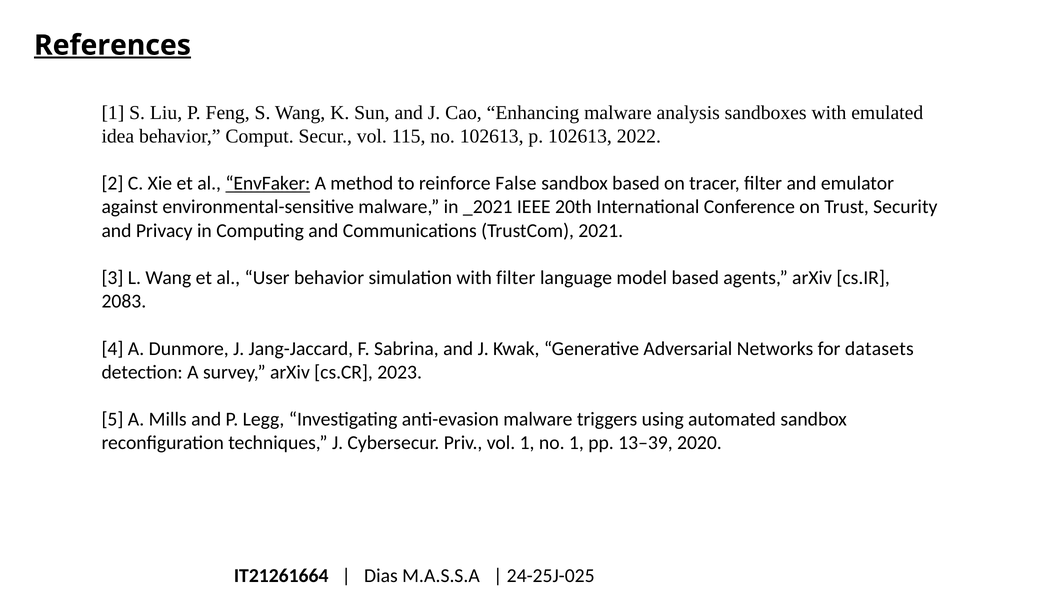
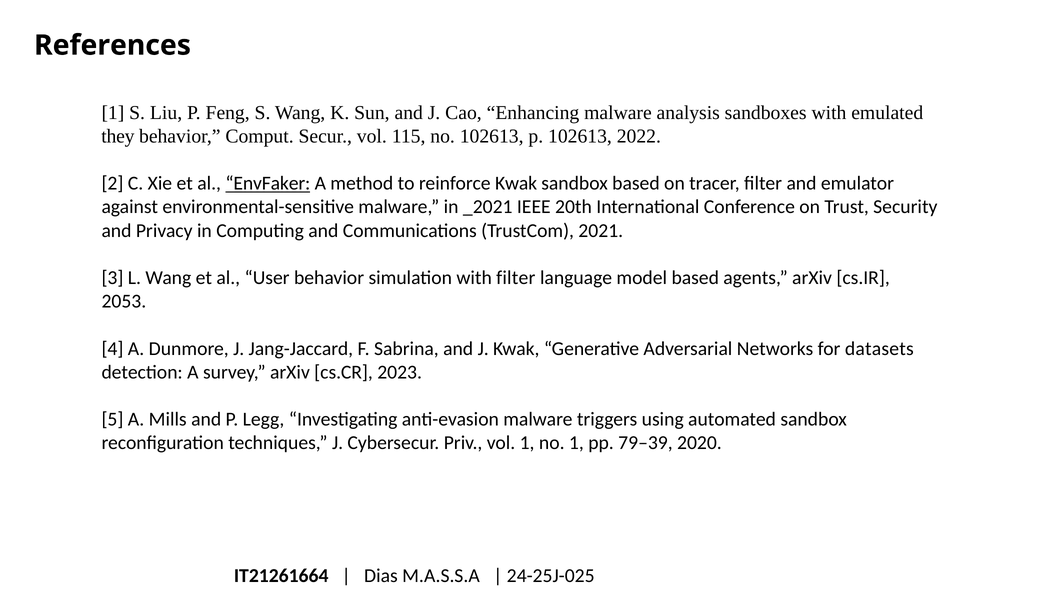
References underline: present -> none (113, 45)
idea: idea -> they (118, 136)
reinforce False: False -> Kwak (516, 183)
2083: 2083 -> 2053 (124, 301)
13–39: 13–39 -> 79–39 (645, 443)
